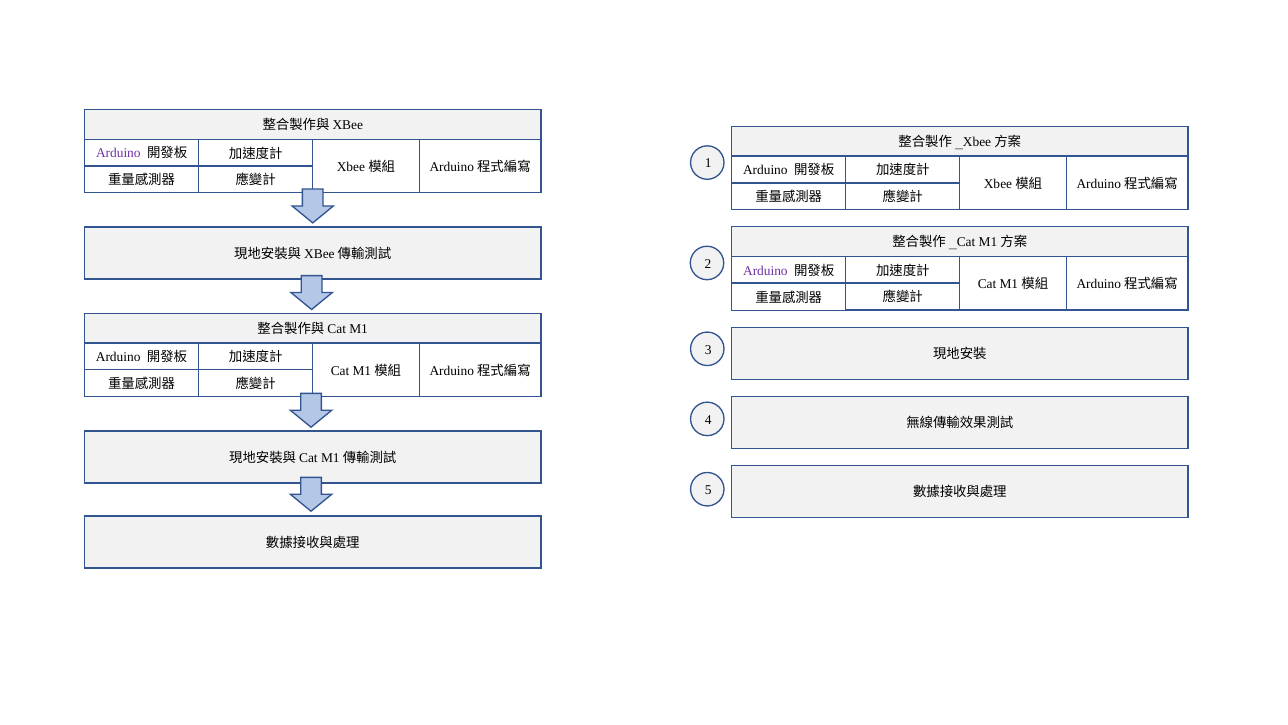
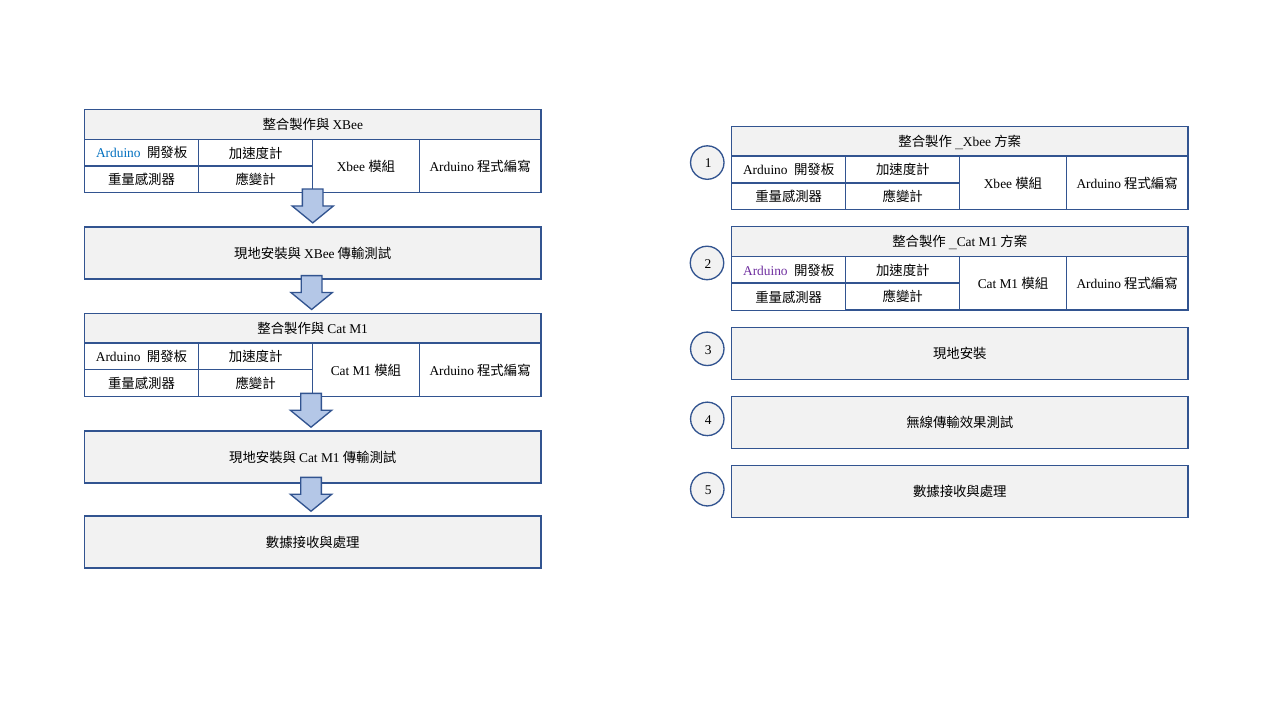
Arduino colour: purple -> blue (118, 153)
